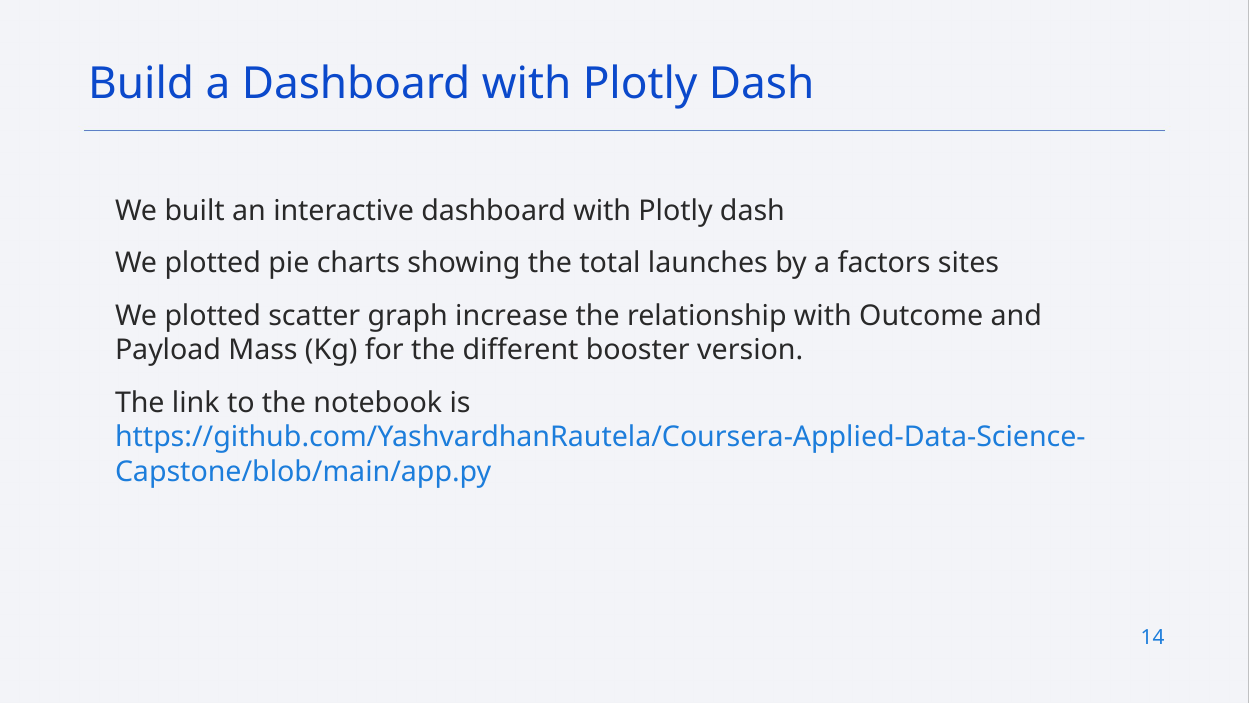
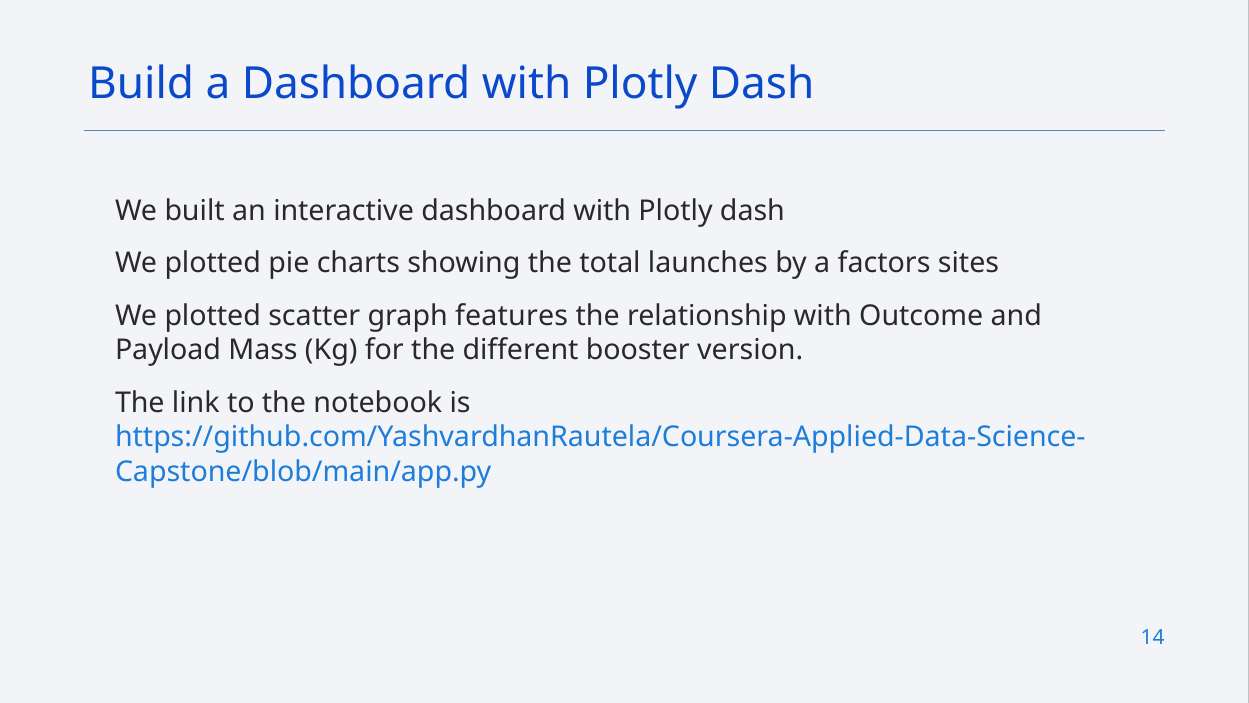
increase: increase -> features (512, 316)
